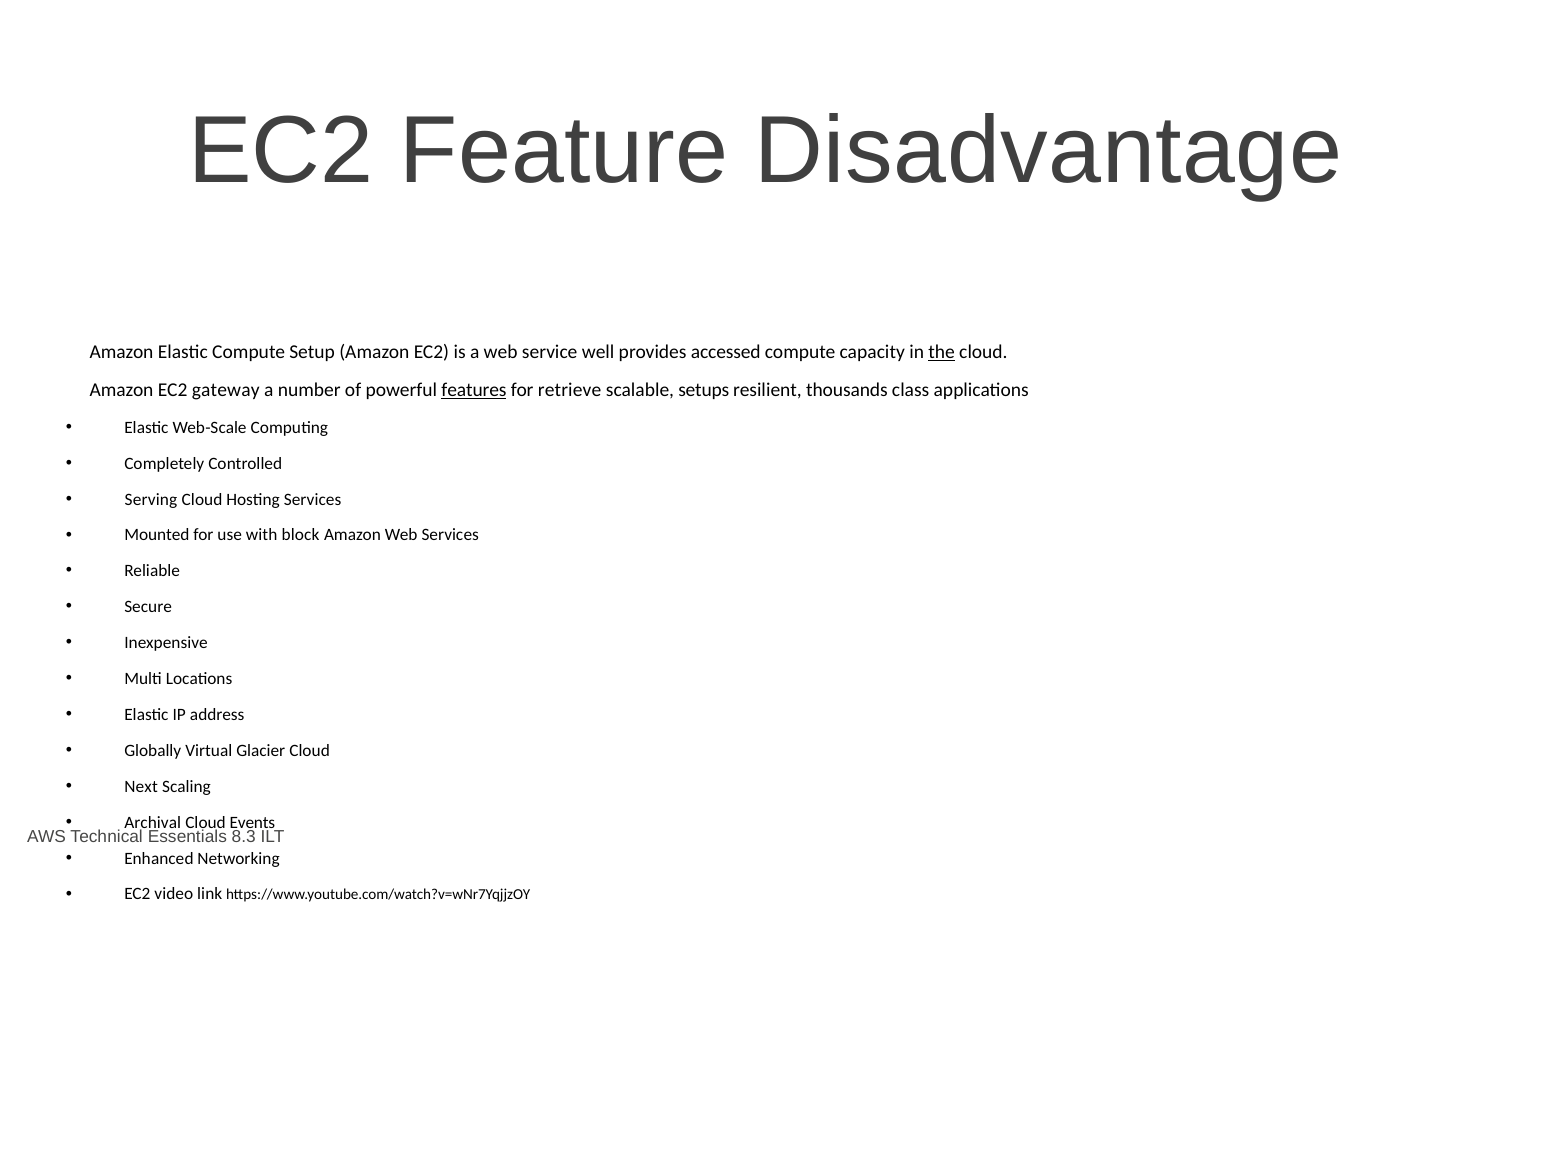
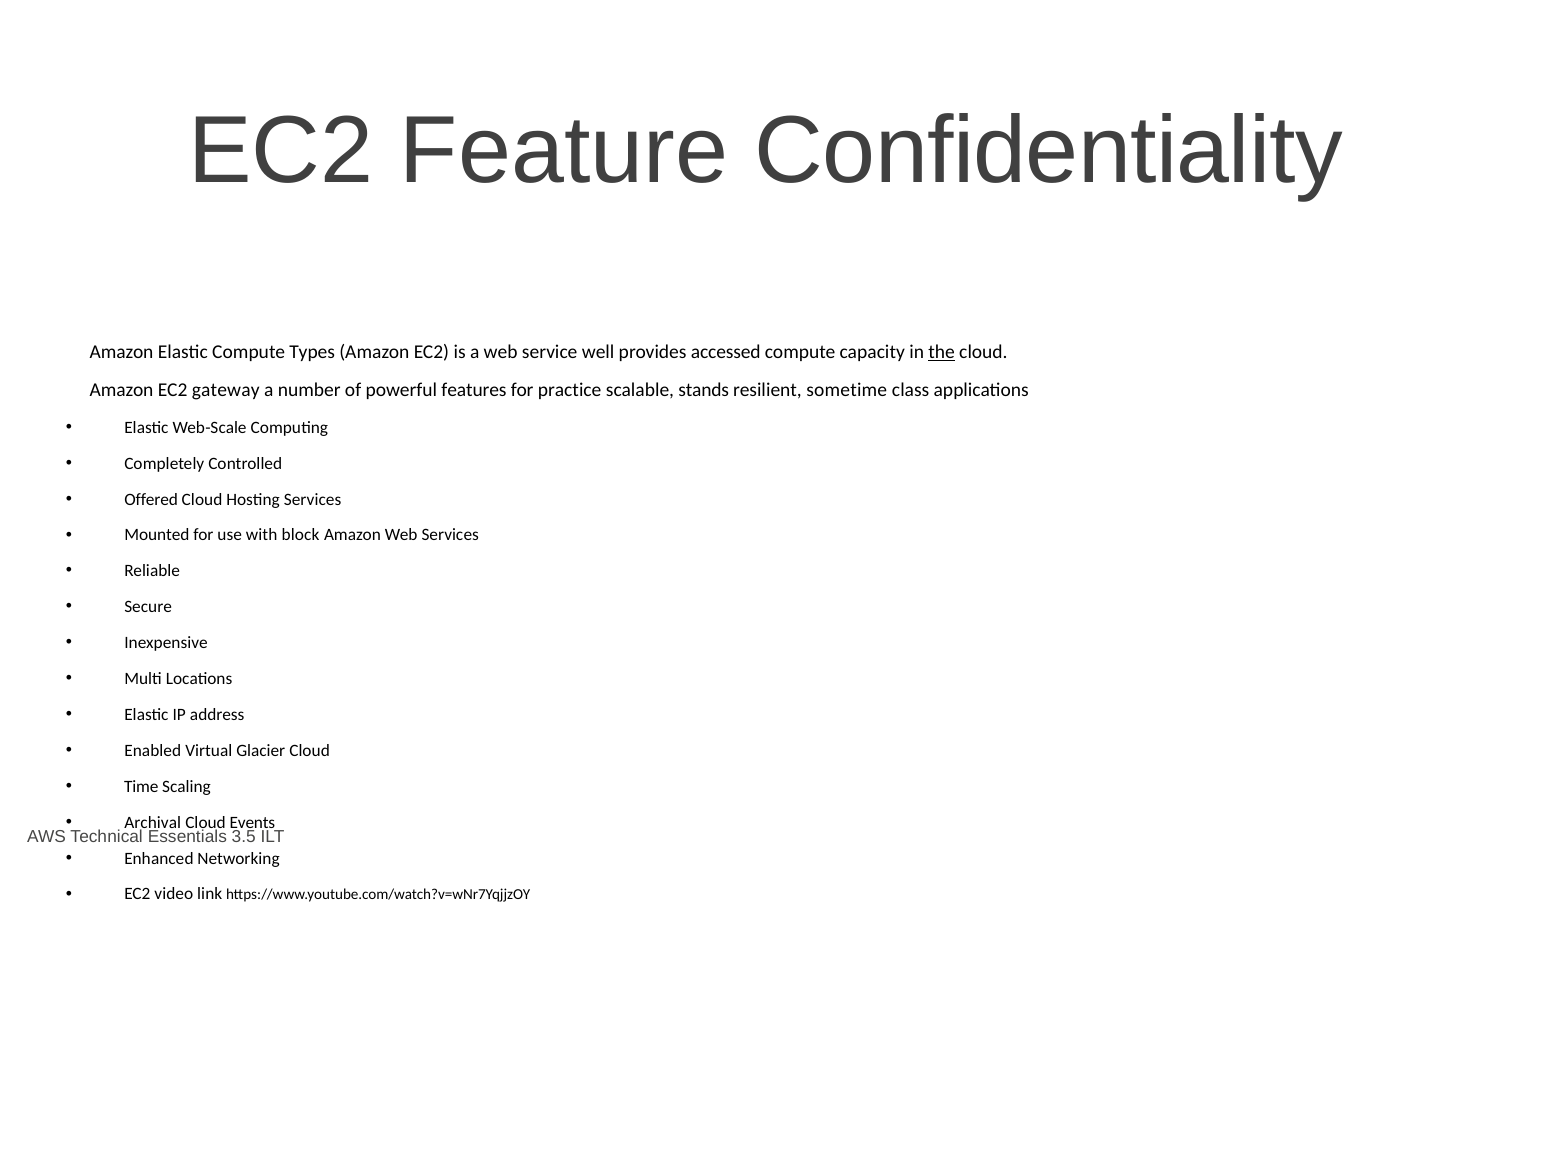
Disadvantage: Disadvantage -> Confidentiality (1049, 151)
Setup: Setup -> Types (312, 352)
features underline: present -> none (474, 390)
retrieve: retrieve -> practice (570, 390)
setups: setups -> stands (704, 390)
thousands: thousands -> sometime (847, 390)
Serving: Serving -> Offered (151, 499)
Globally: Globally -> Enabled (153, 751)
Next: Next -> Time (141, 787)
8.3: 8.3 -> 3.5 (244, 837)
